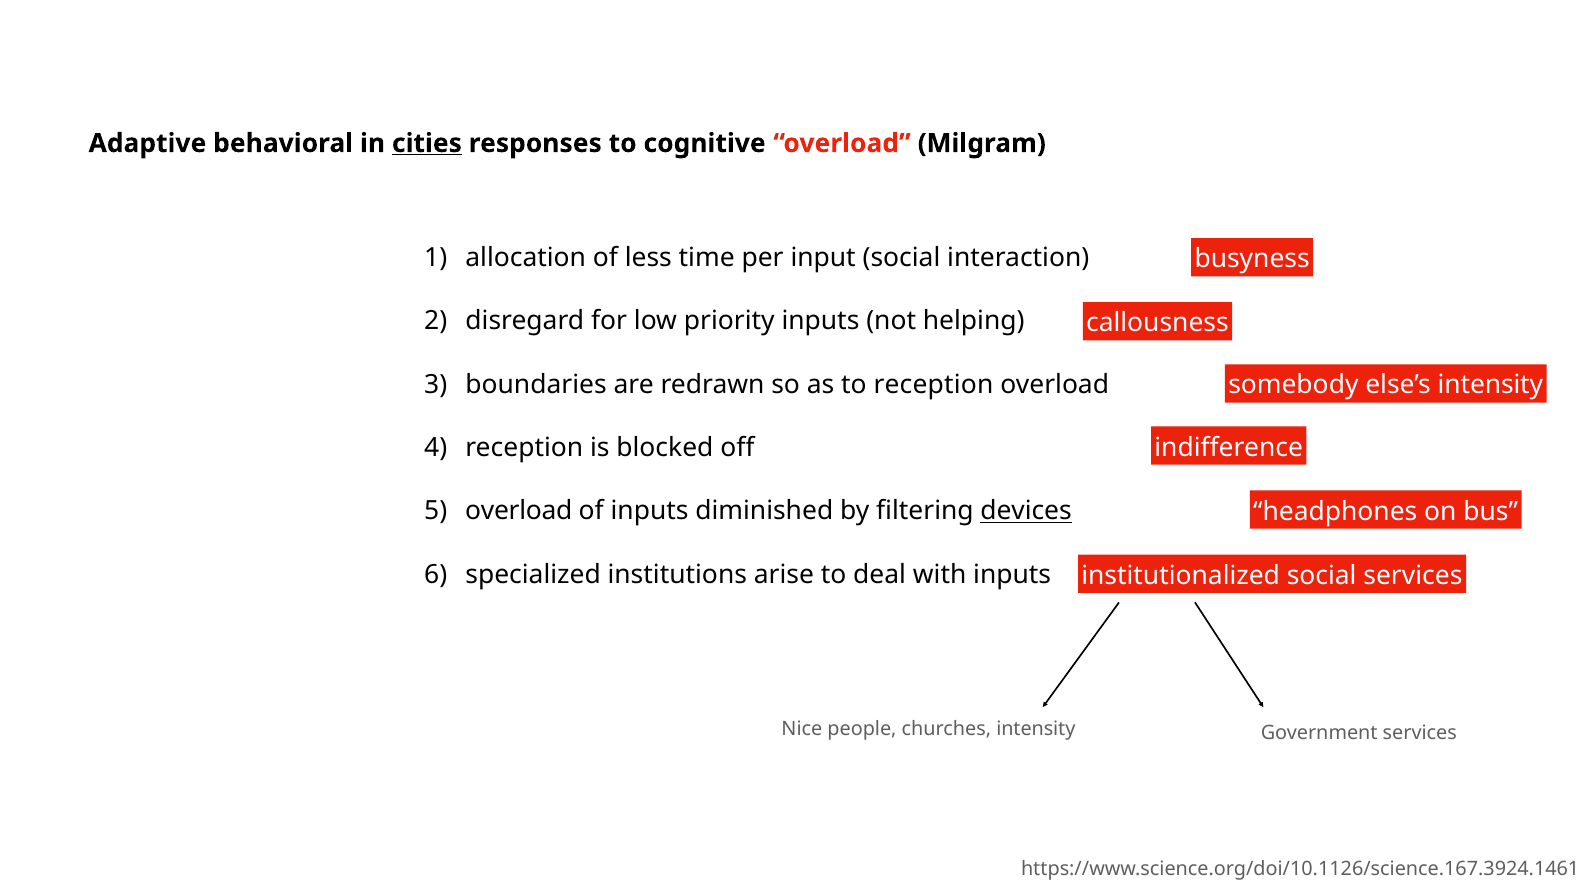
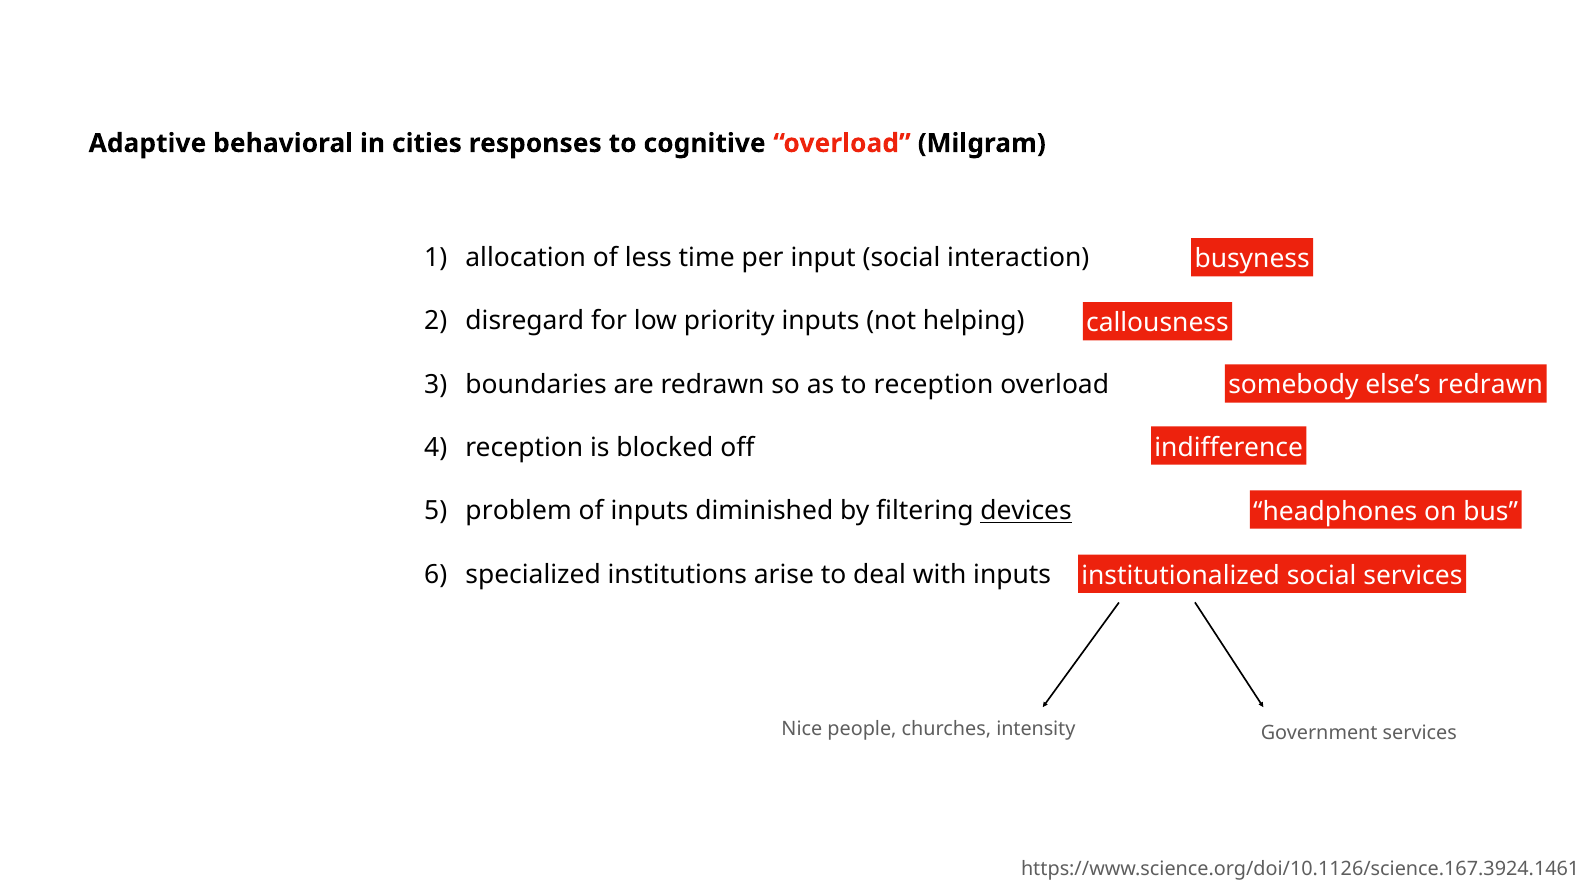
cities underline: present -> none (427, 143)
else’s intensity: intensity -> redrawn (1490, 385)
overload: overload -> problem (519, 511)
